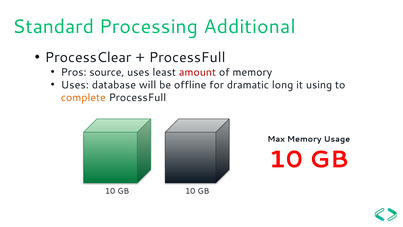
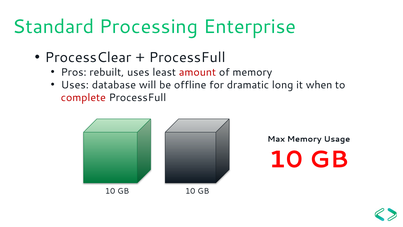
Additional: Additional -> Enterprise (250, 27)
source: source -> rebuilt (107, 72)
using: using -> when (319, 85)
complete colour: orange -> red (83, 98)
